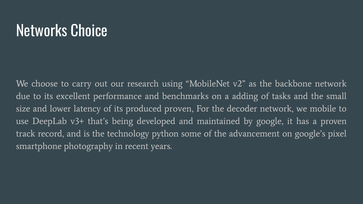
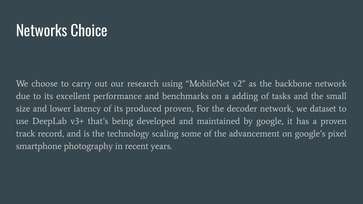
mobile: mobile -> dataset (323, 109)
python: python -> scaling (165, 134)
